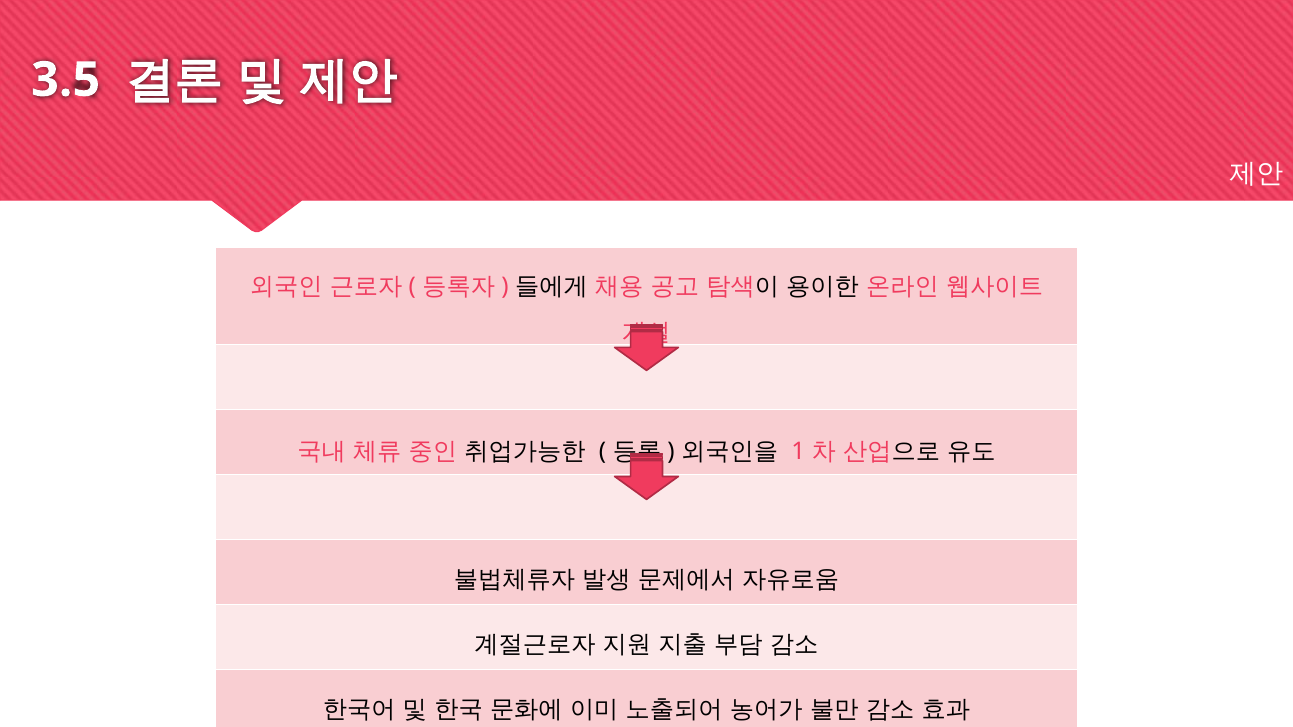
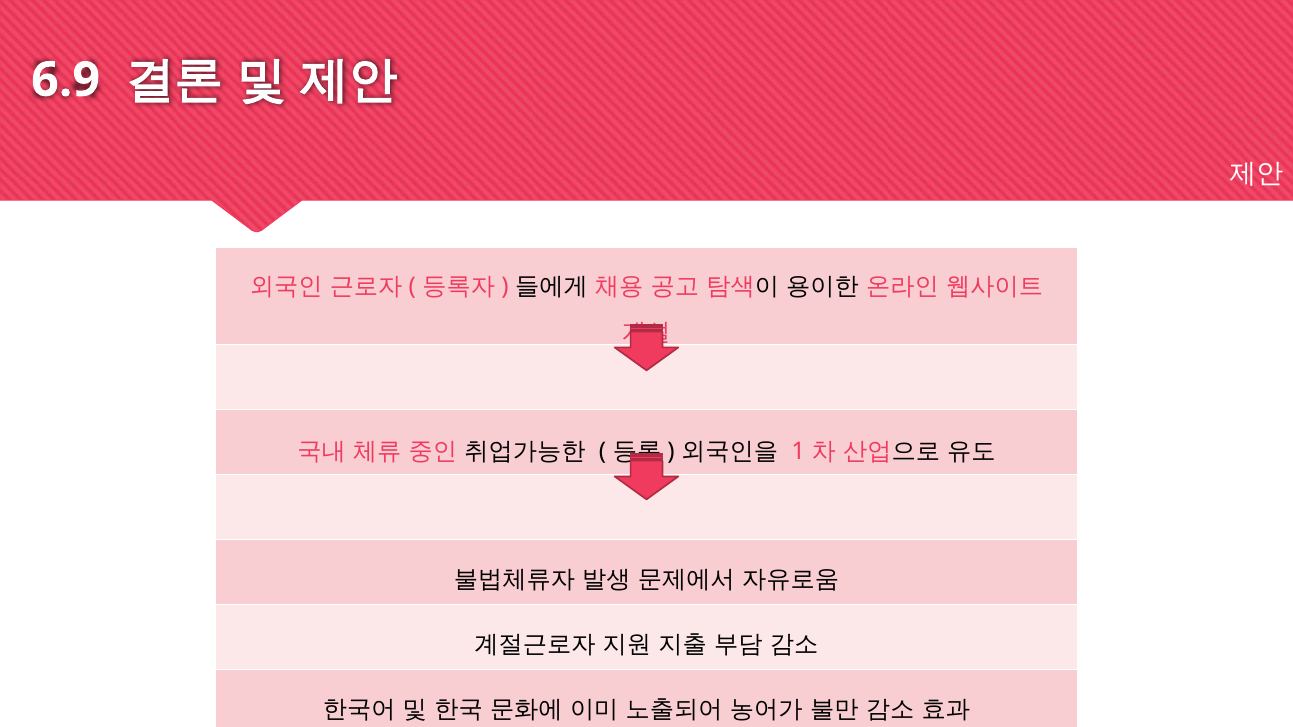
3.5: 3.5 -> 6.9 (66, 80)
